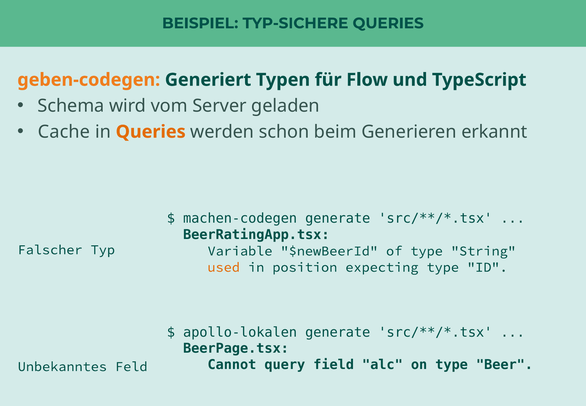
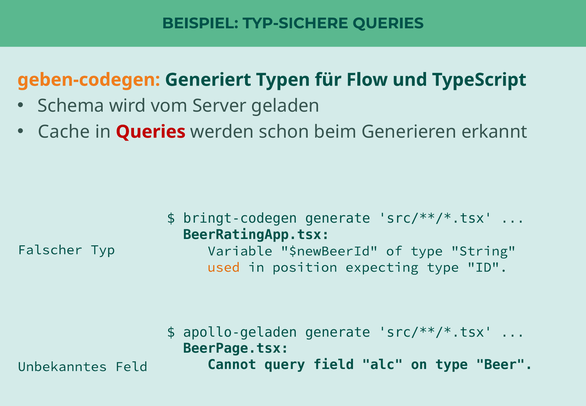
Queries colour: orange -> red (151, 132)
machen-codegen: machen-codegen -> bringt-codegen (240, 218)
apollo-lokalen: apollo-lokalen -> apollo-geladen (240, 332)
